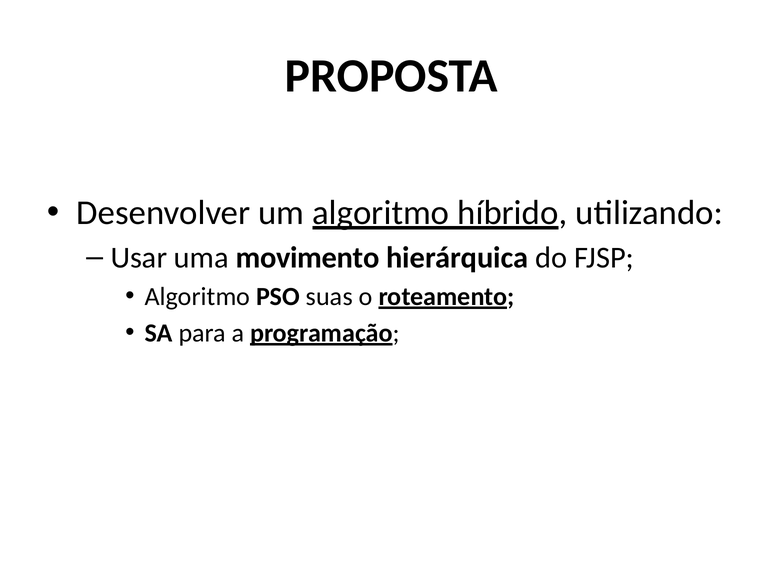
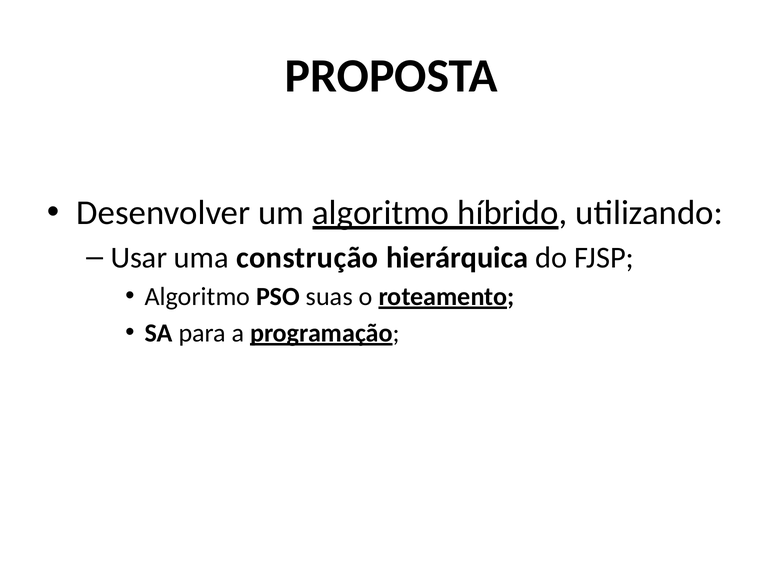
movimento: movimento -> construção (307, 258)
